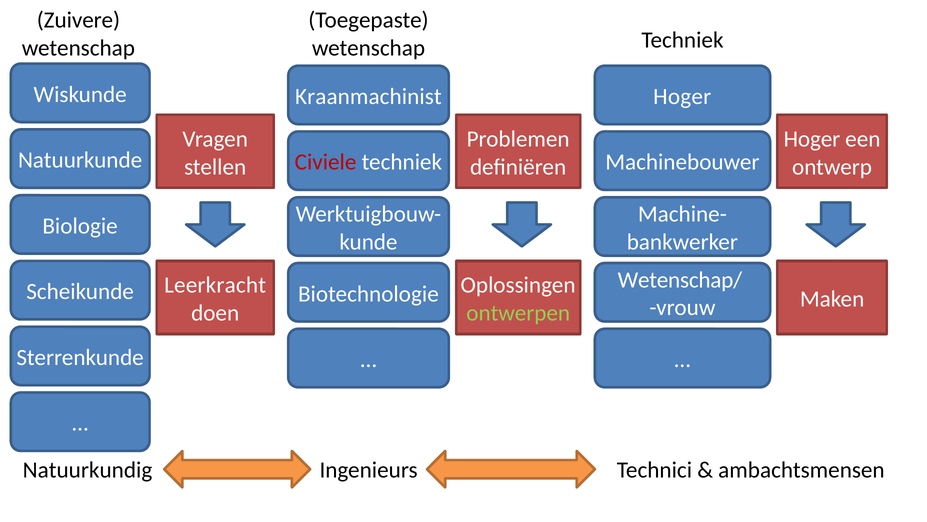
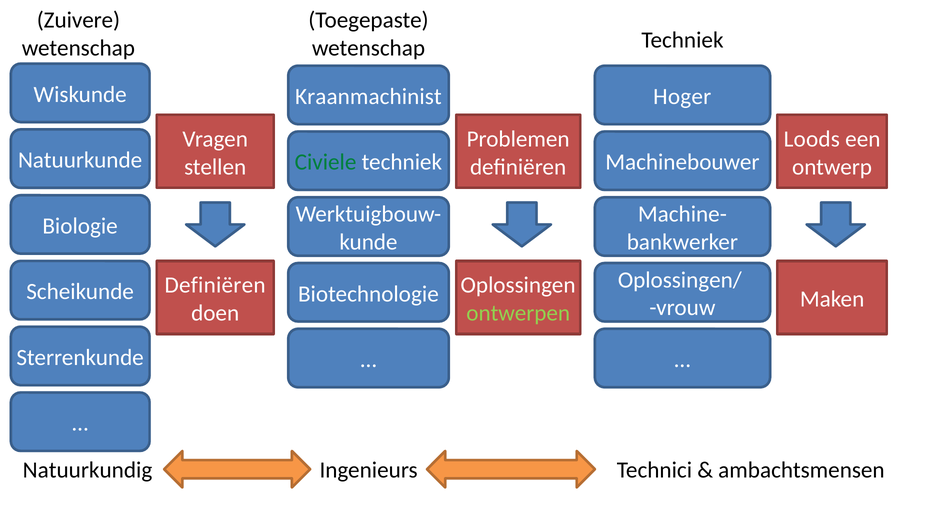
Hoger: Hoger -> Loods (812, 139)
Civiele colour: red -> green (326, 162)
Wetenschap/: Wetenschap/ -> Oplossingen/ (680, 280)
Leerkracht: Leerkracht -> Definiëren (215, 285)
